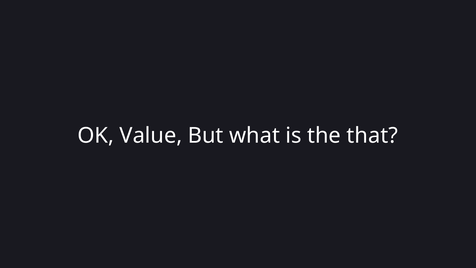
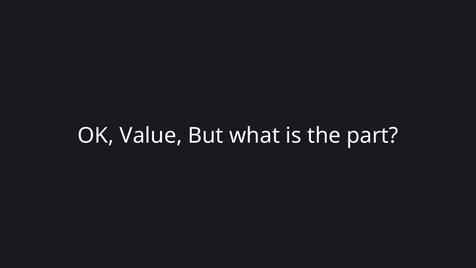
that: that -> part (372, 135)
